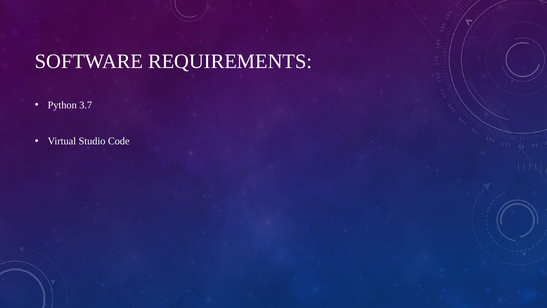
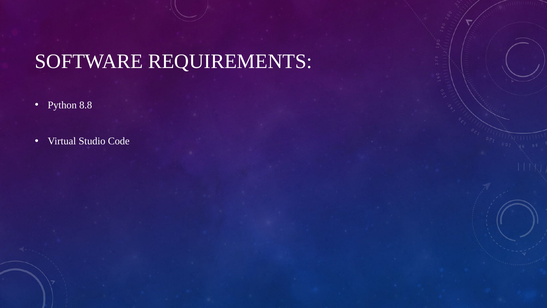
3.7: 3.7 -> 8.8 (86, 105)
